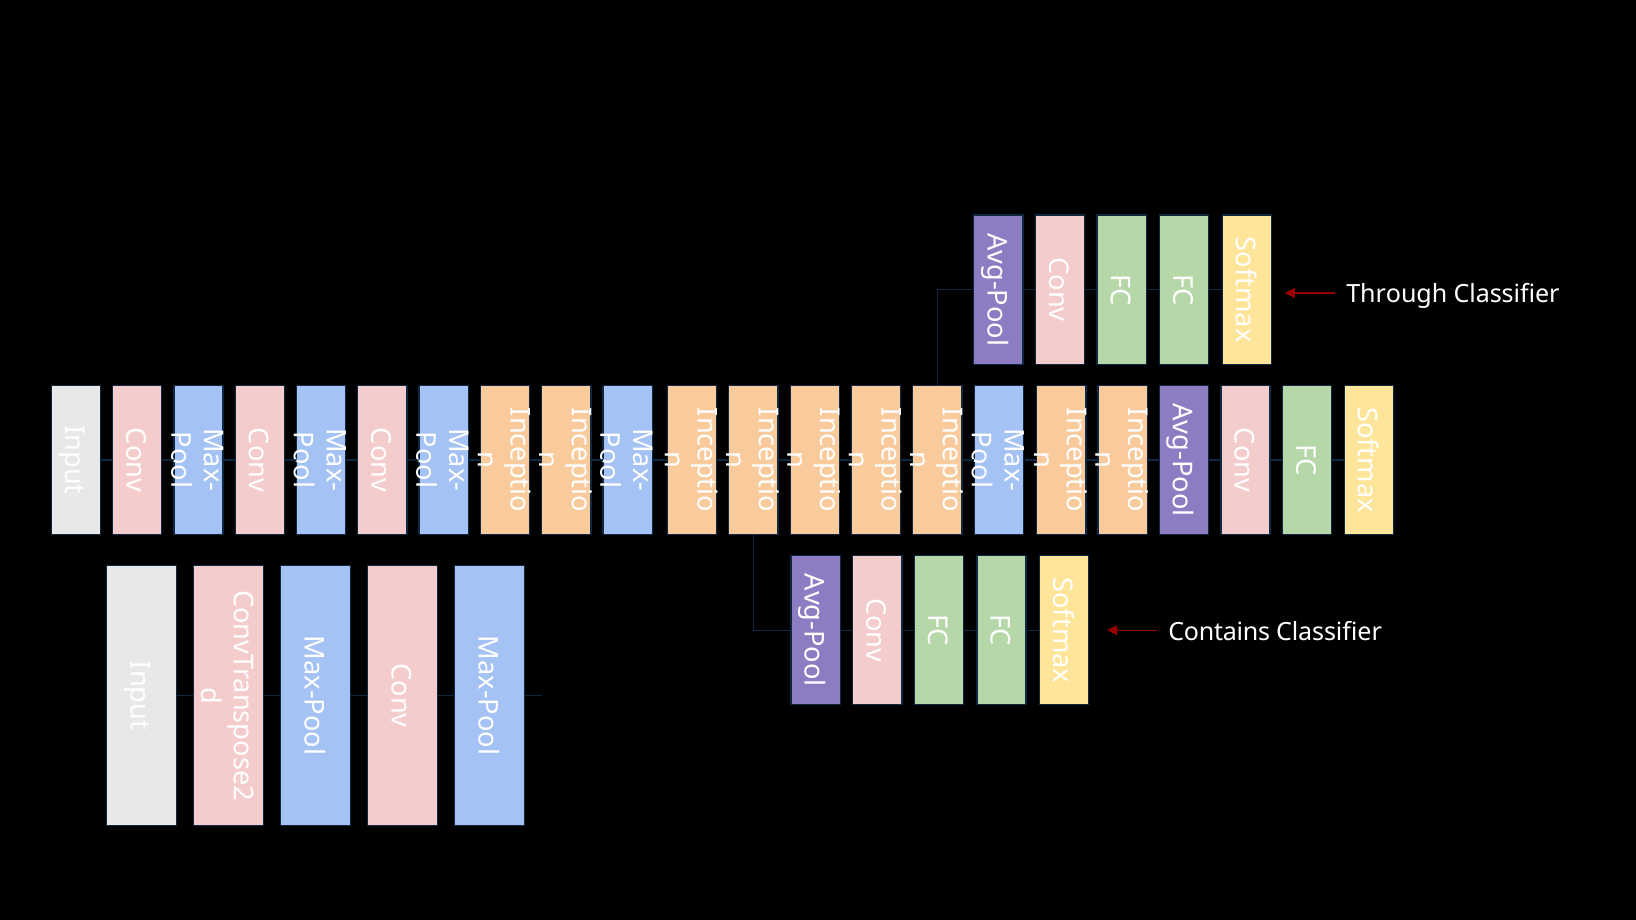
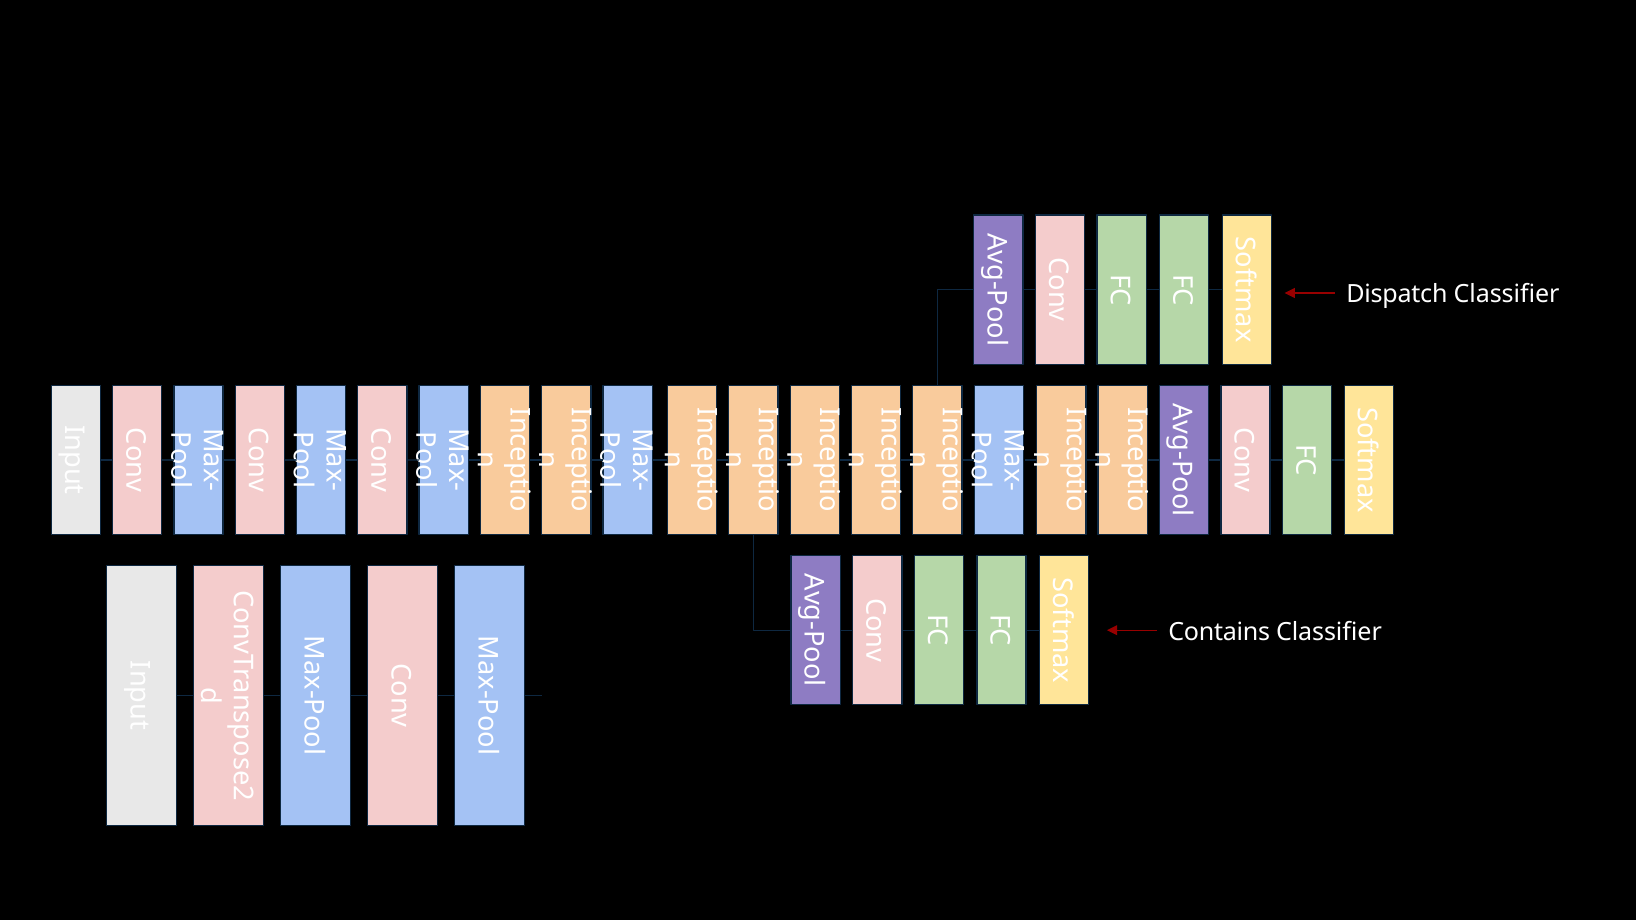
Through: Through -> Dispatch (1397, 295)
